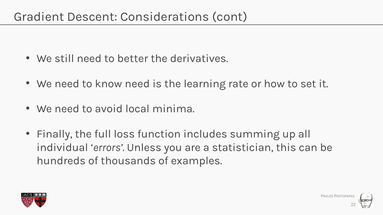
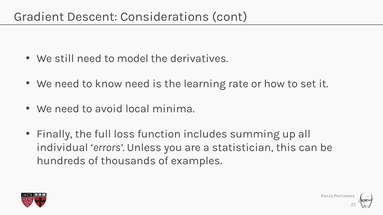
better: better -> model (133, 59)
